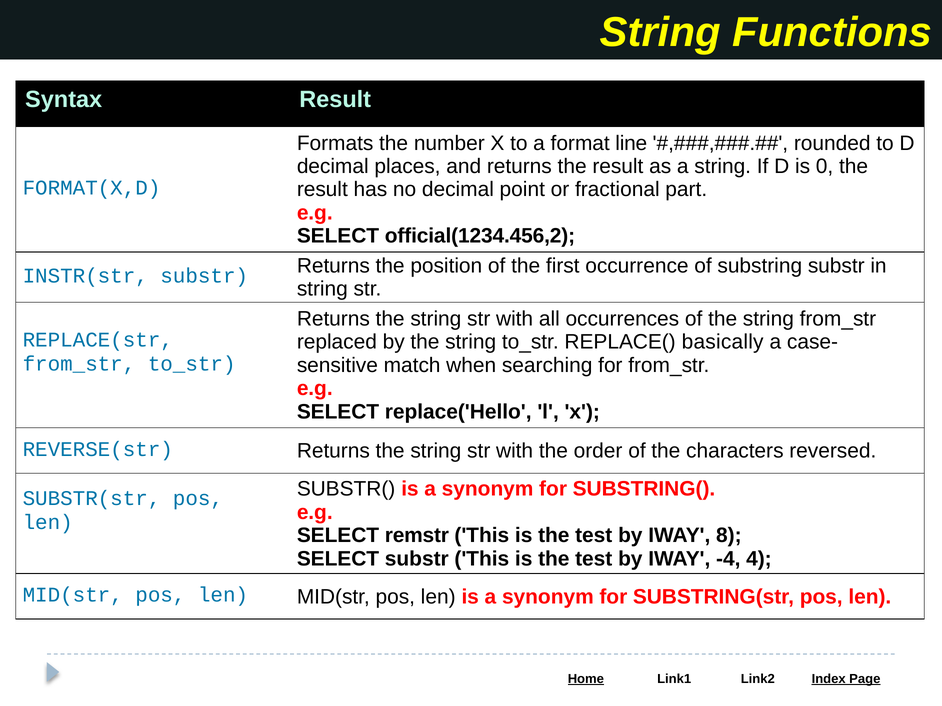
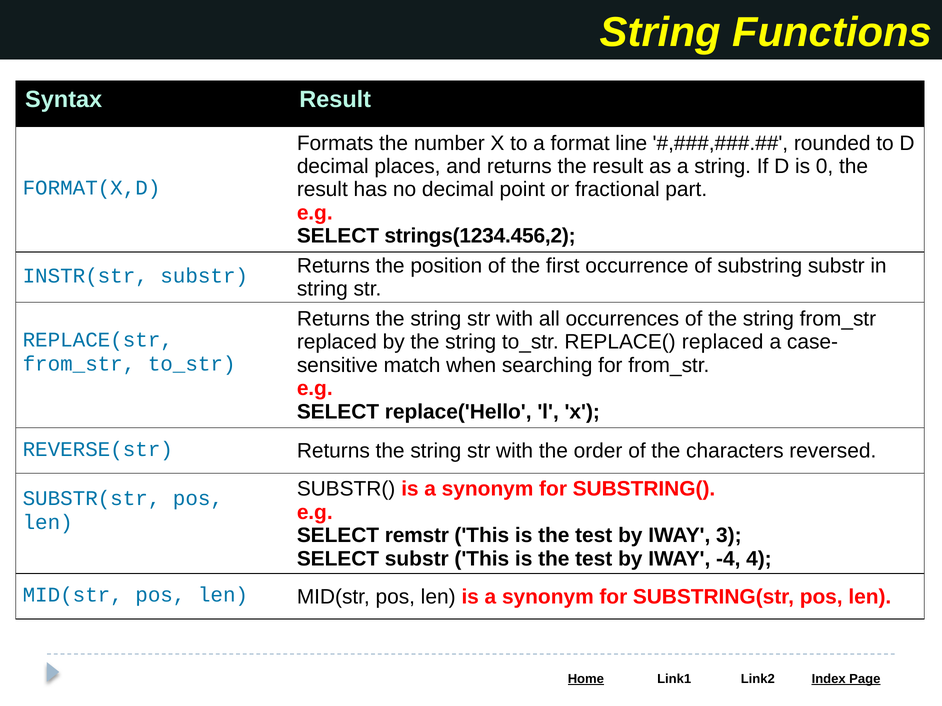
official(1234.456,2: official(1234.456,2 -> strings(1234.456,2 (480, 236)
REPLACE( basically: basically -> replaced (723, 342)
8: 8 -> 3 (729, 536)
